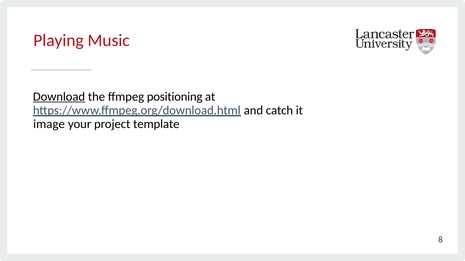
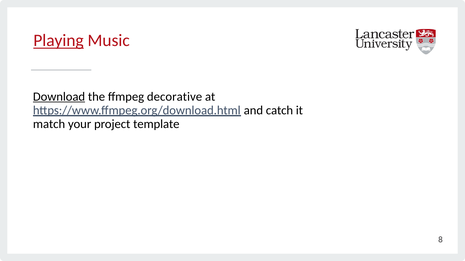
Playing underline: none -> present (59, 41)
positioning: positioning -> decorative (175, 97)
image: image -> match (49, 124)
